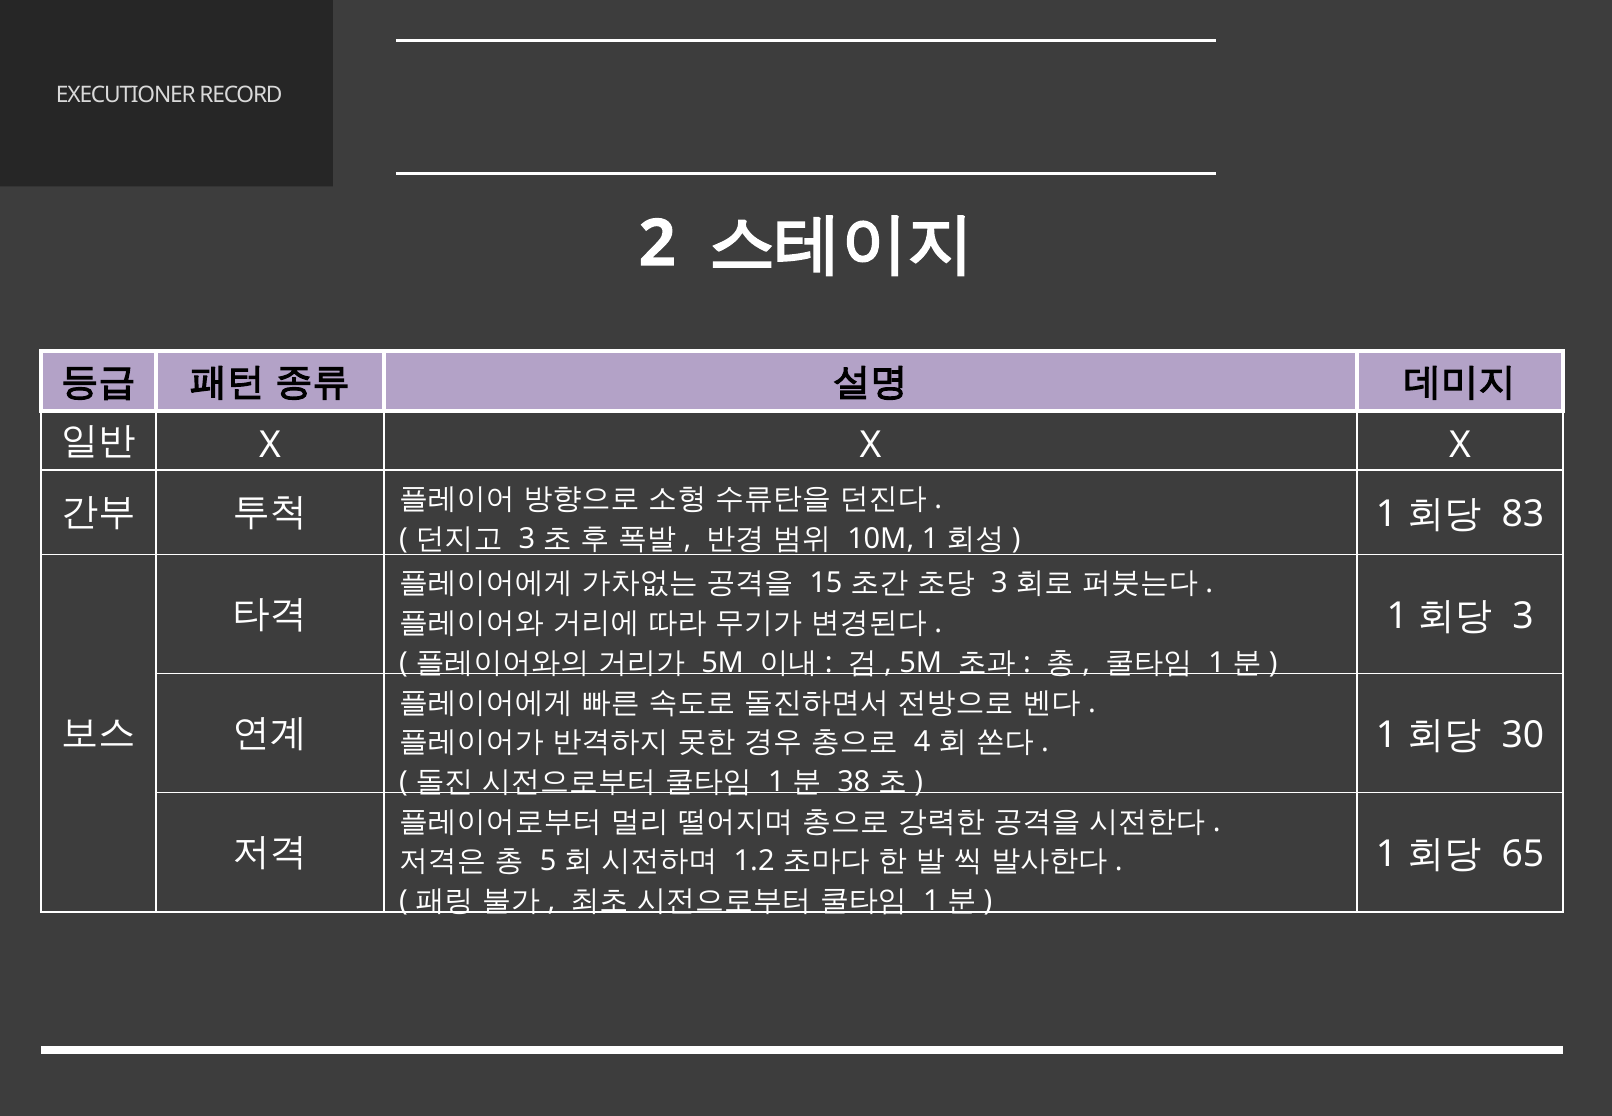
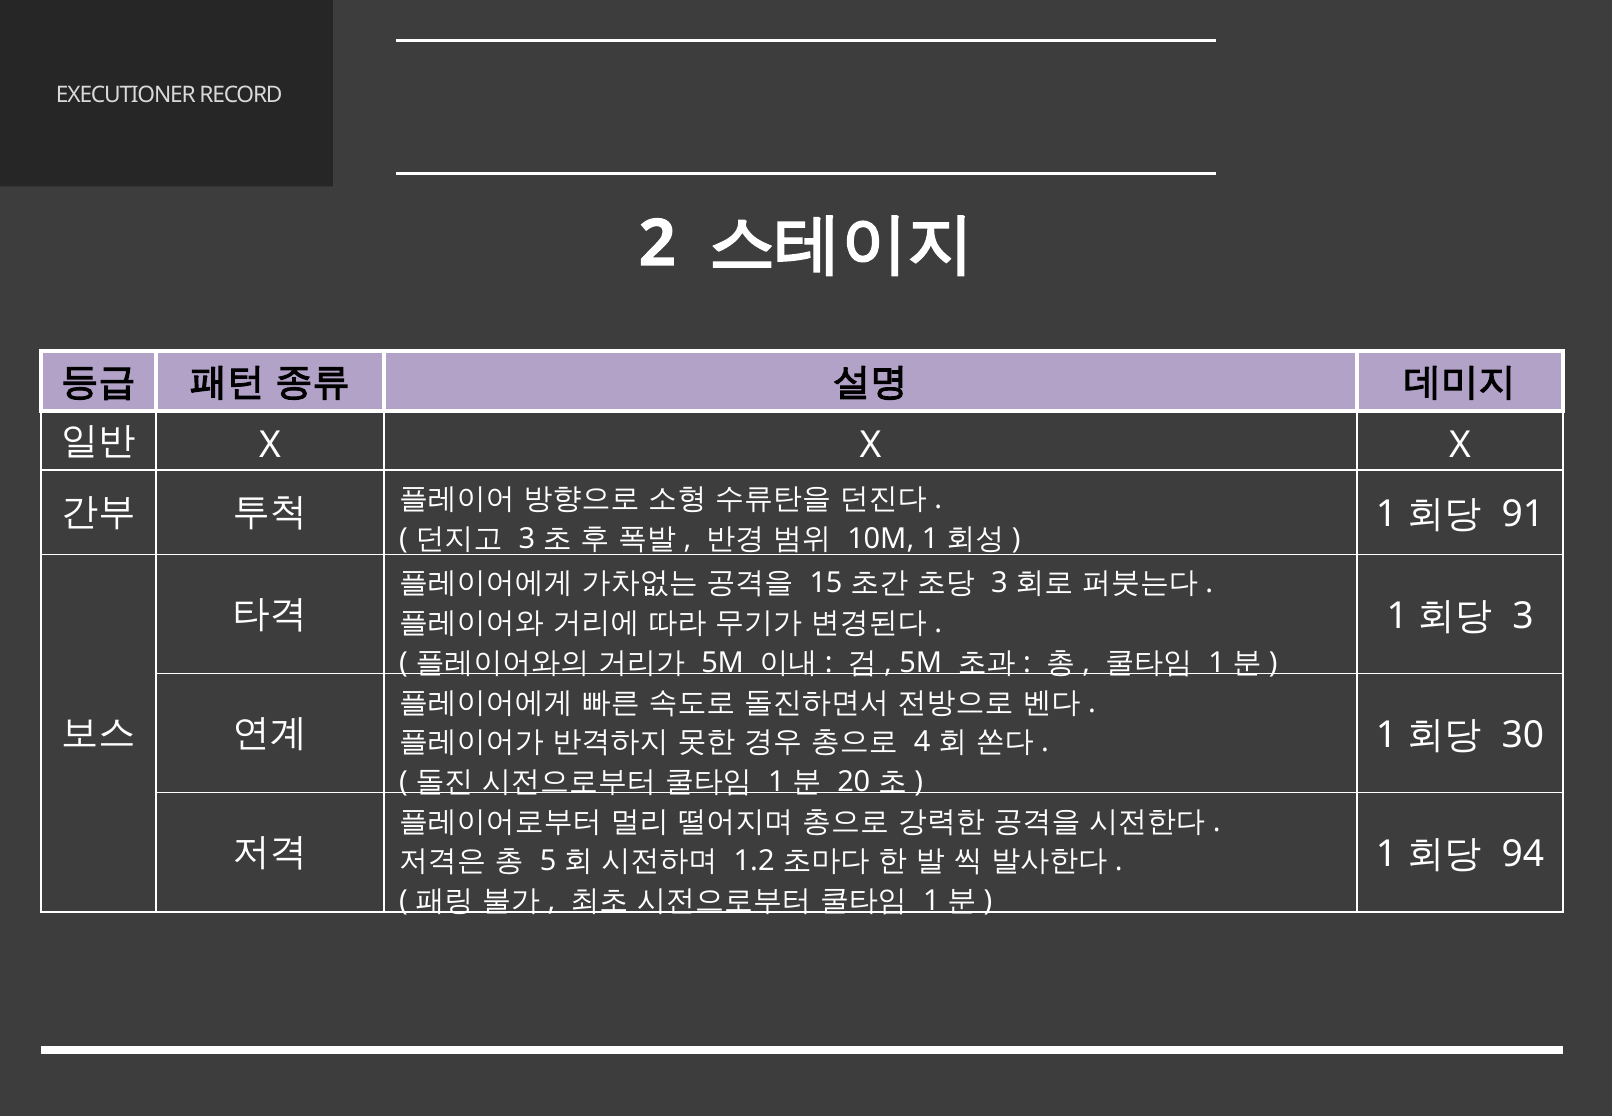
83: 83 -> 91 (1523, 514)
38: 38 -> 20 (854, 782)
65: 65 -> 94 (1523, 854)
